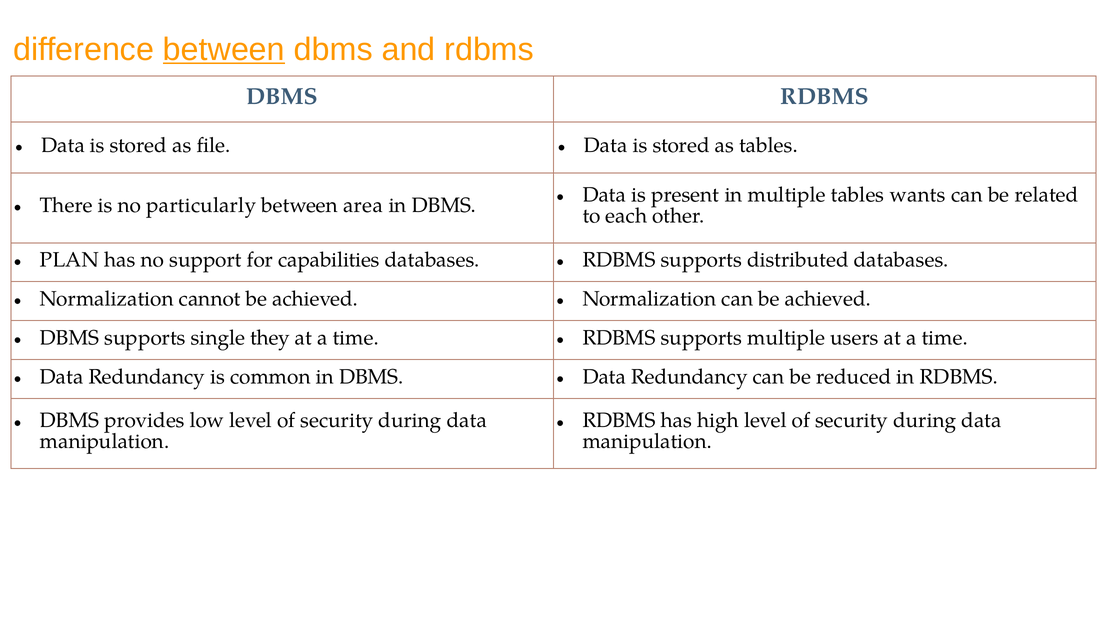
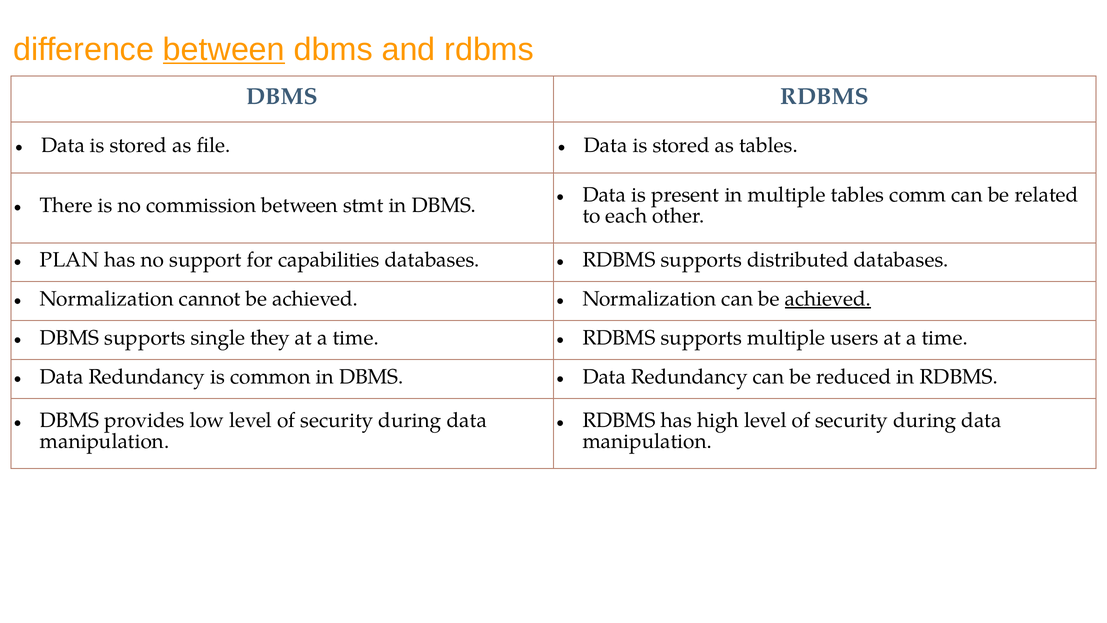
wants: wants -> comm (918, 195)
particularly: particularly -> commission (201, 205)
area: area -> stmt (363, 205)
achieved underline: none -> present (828, 299)
